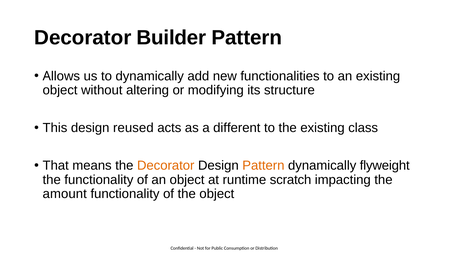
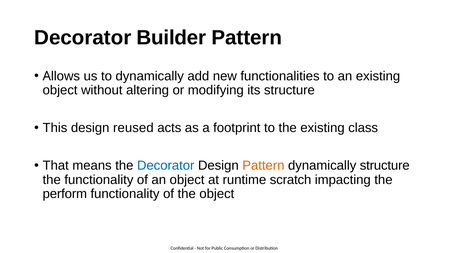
different: different -> footprint (237, 128)
Decorator colour: orange -> blue (166, 165)
dynamically flyweight: flyweight -> structure (385, 165)
amount: amount -> perform (65, 194)
